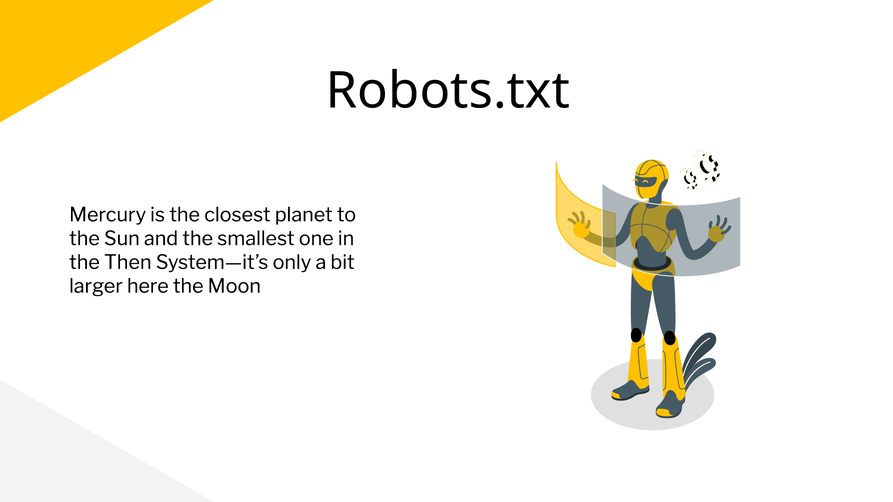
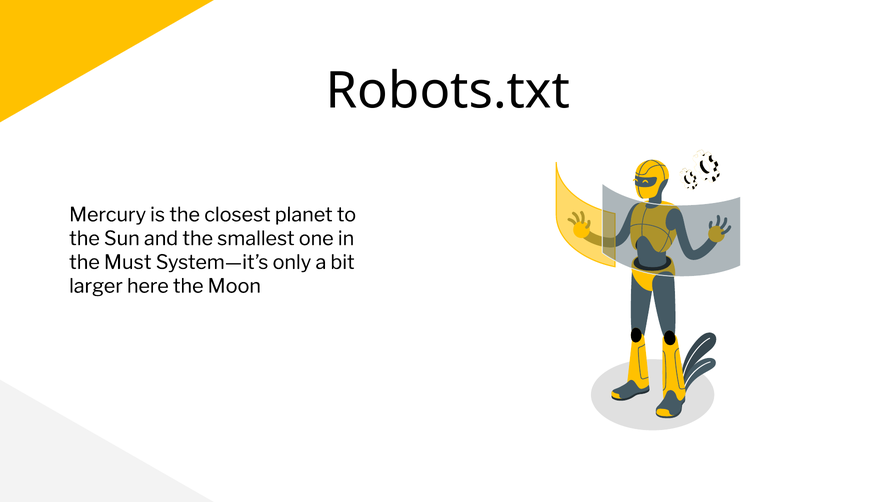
Then: Then -> Must (128, 263)
